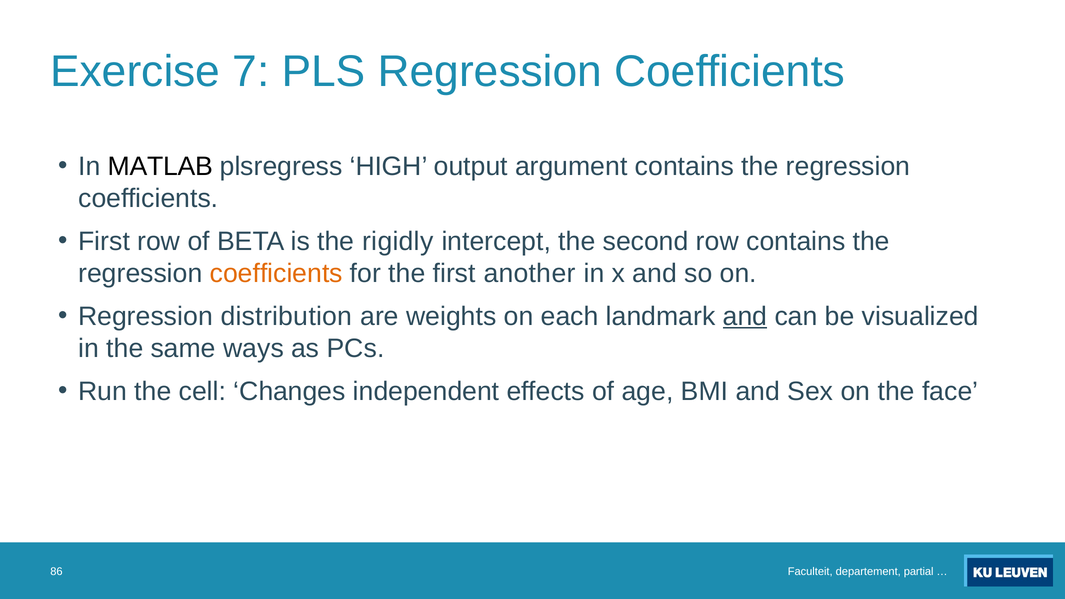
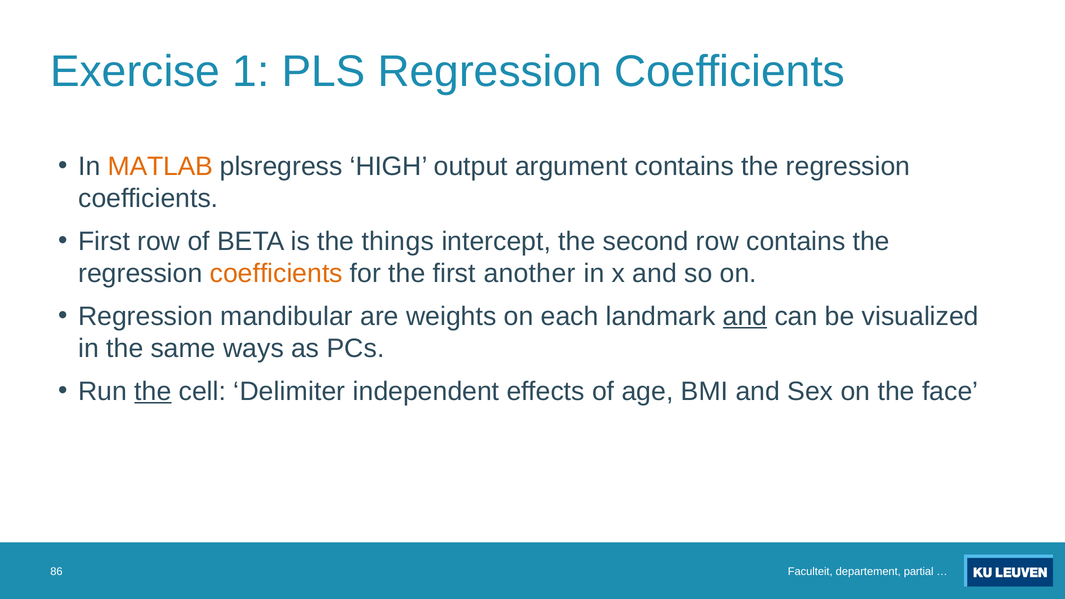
7: 7 -> 1 (251, 71)
MATLAB colour: black -> orange (160, 166)
rigidly: rigidly -> things (398, 241)
distribution: distribution -> mandibular (287, 316)
the underline: none -> present (153, 391)
Changes: Changes -> Delimiter (289, 391)
